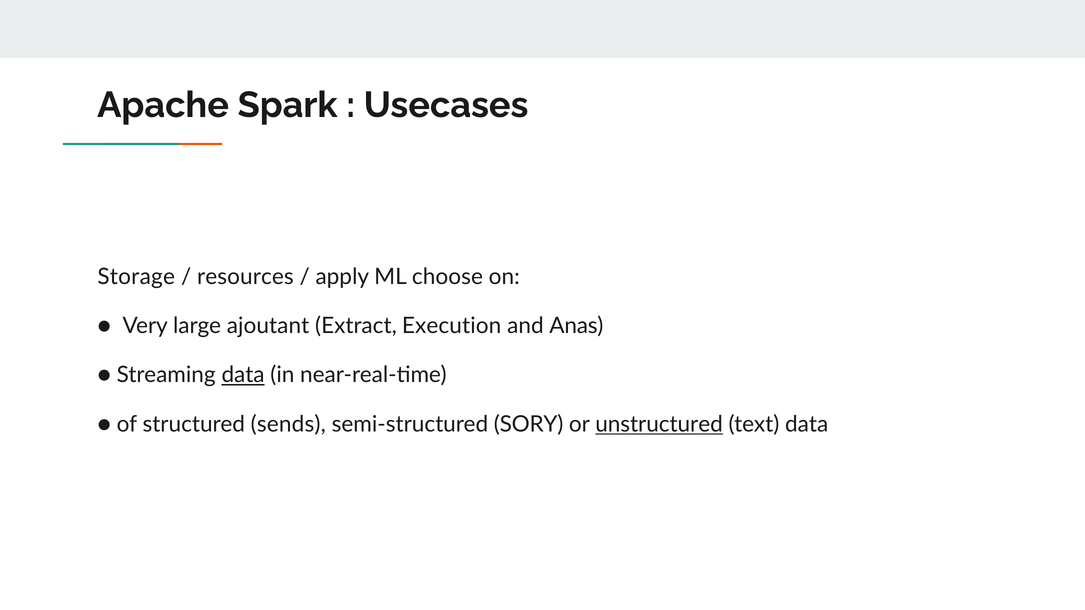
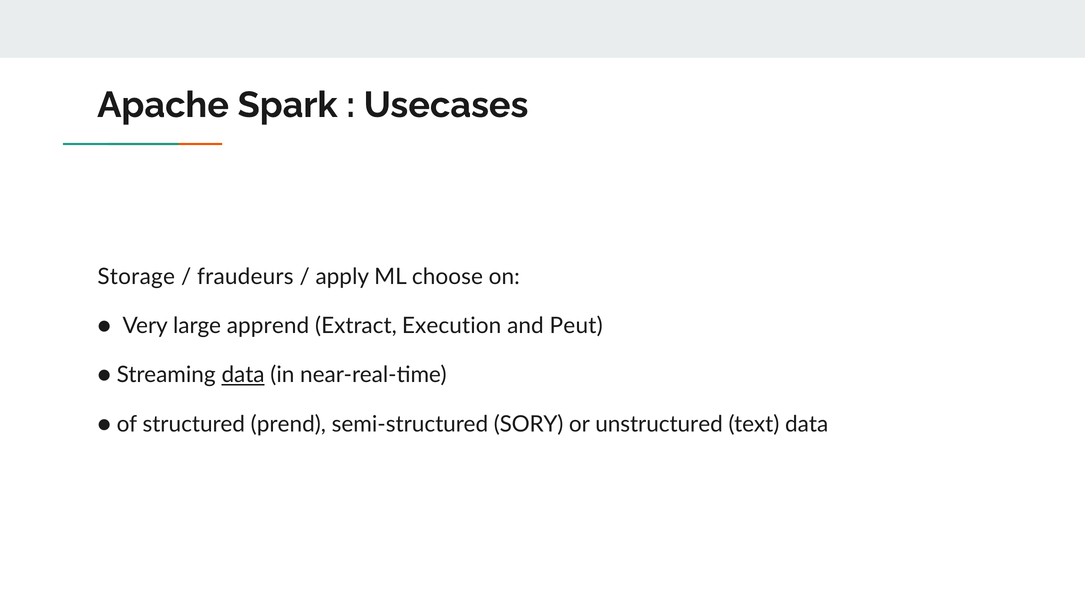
resources: resources -> fraudeurs (245, 277)
ajoutant: ajoutant -> apprend (268, 326)
Anas: Anas -> Peut (576, 326)
sends: sends -> prend (288, 424)
unstructured underline: present -> none (659, 424)
